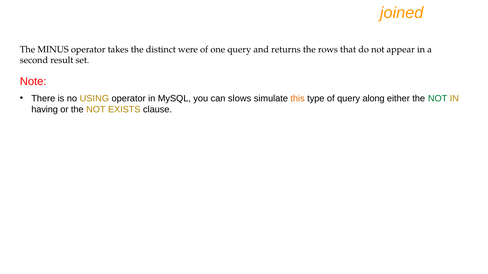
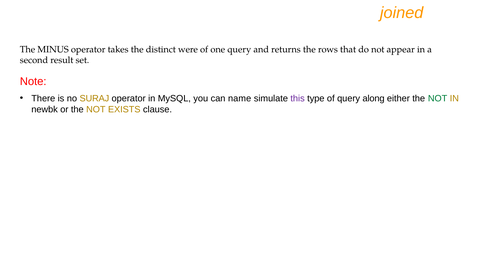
USING: USING -> SURAJ (94, 99)
slows: slows -> name (240, 99)
this colour: orange -> purple (298, 99)
having: having -> newbk (45, 110)
